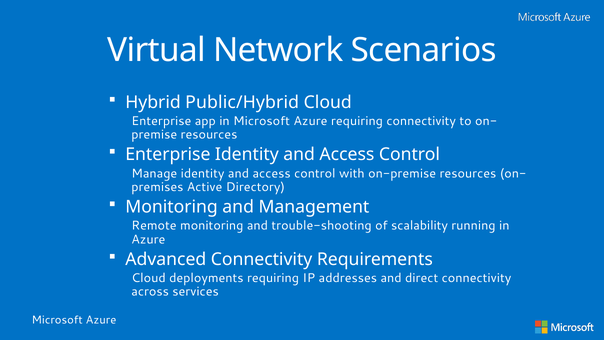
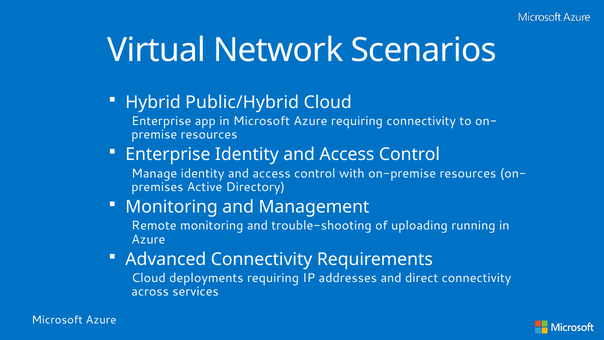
scalability: scalability -> uploading (419, 226)
